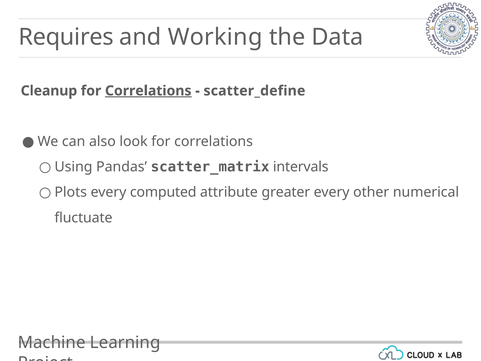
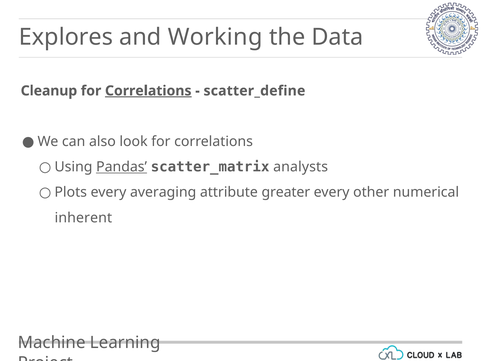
Requires: Requires -> Explores (66, 37)
Pandas underline: none -> present (122, 167)
intervals: intervals -> analysts (301, 167)
computed: computed -> averaging (163, 192)
fluctuate: fluctuate -> inherent (83, 218)
